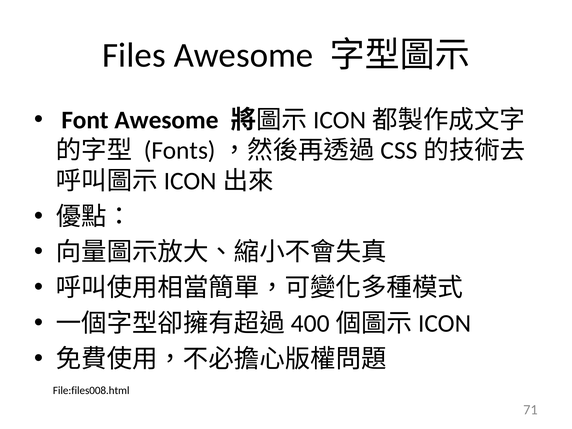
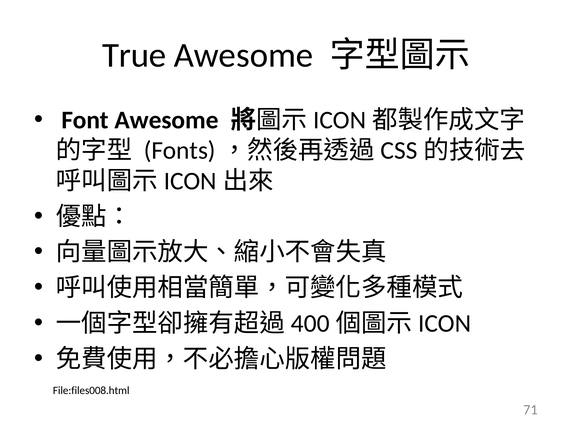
Files: Files -> True (134, 55)
